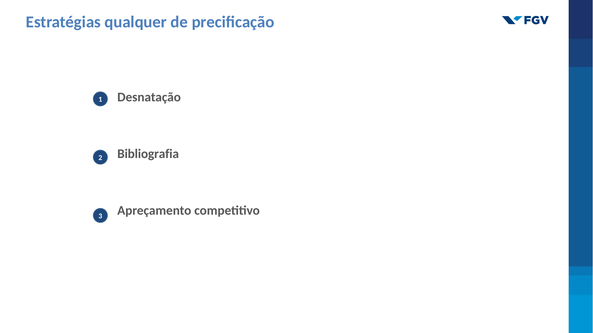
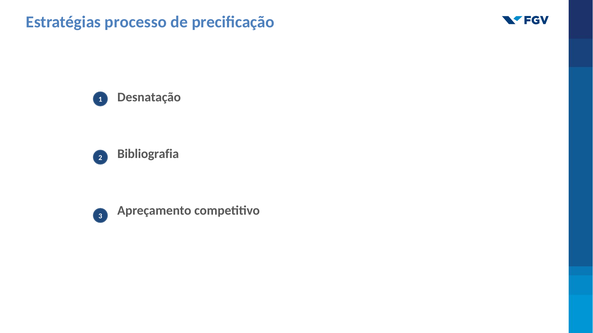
qualquer: qualquer -> processo (136, 22)
